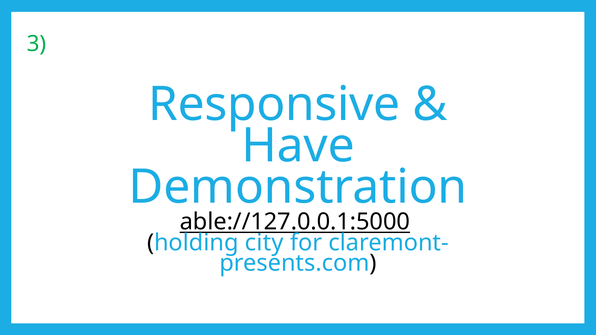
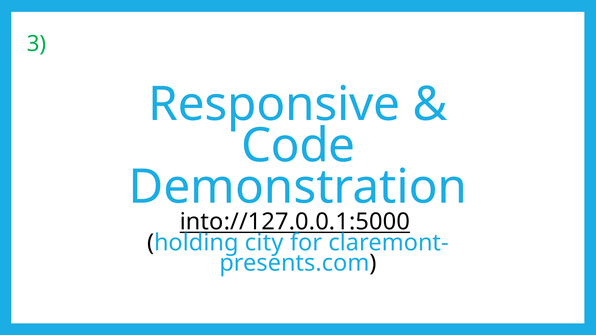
Have: Have -> Code (298, 146)
able://127.0.0.1:5000: able://127.0.0.1:5000 -> into://127.0.0.1:5000 (295, 222)
